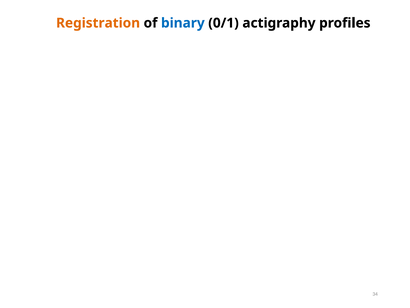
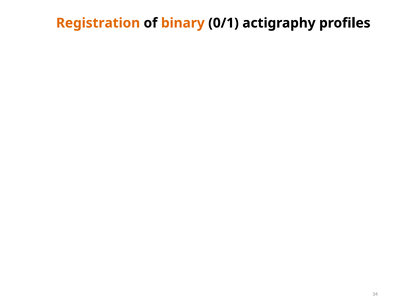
binary colour: blue -> orange (183, 23)
